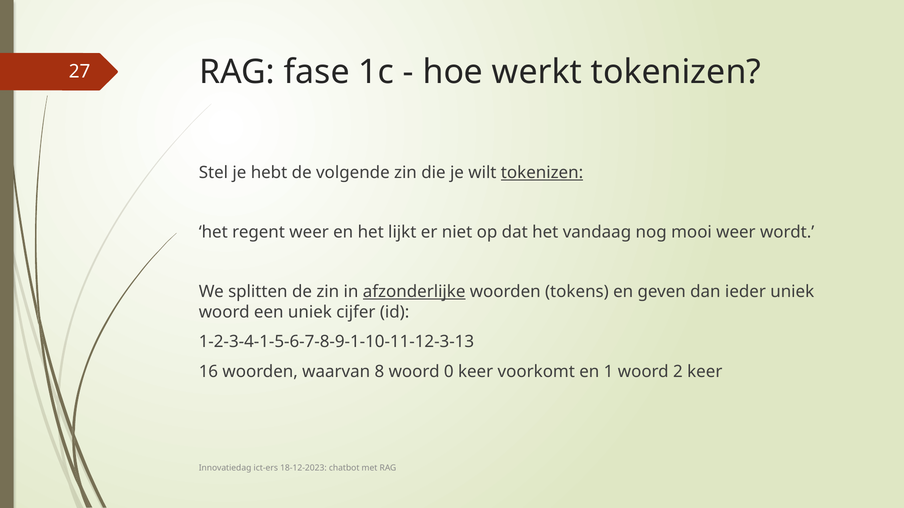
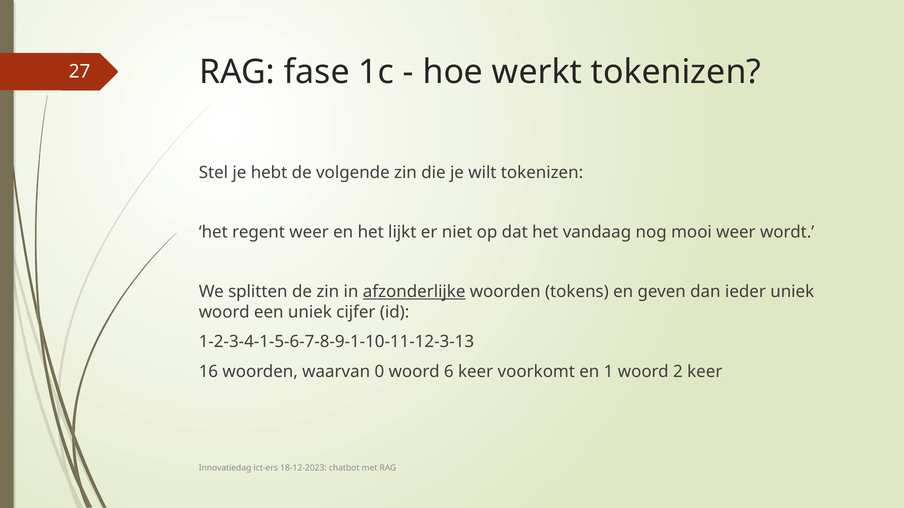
tokenizen underline: present -> none (542, 173)
8: 8 -> 0 (379, 372)
0: 0 -> 6 (449, 372)
